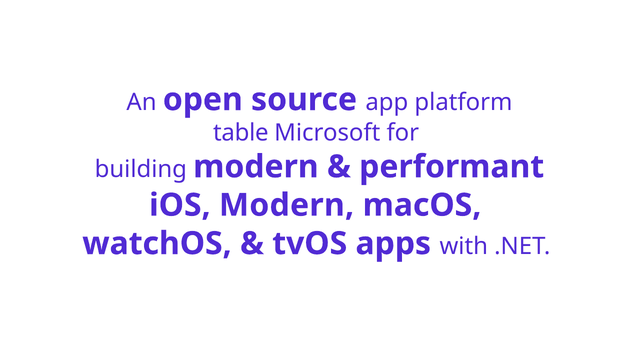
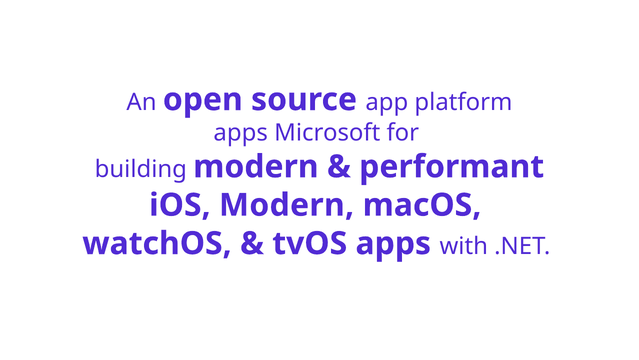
table: table -> apps (241, 132)
